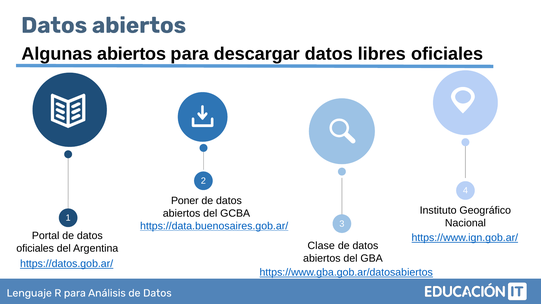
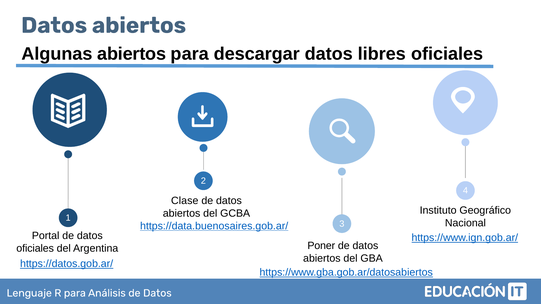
Poner: Poner -> Clase (185, 201)
Clase: Clase -> Poner (321, 246)
